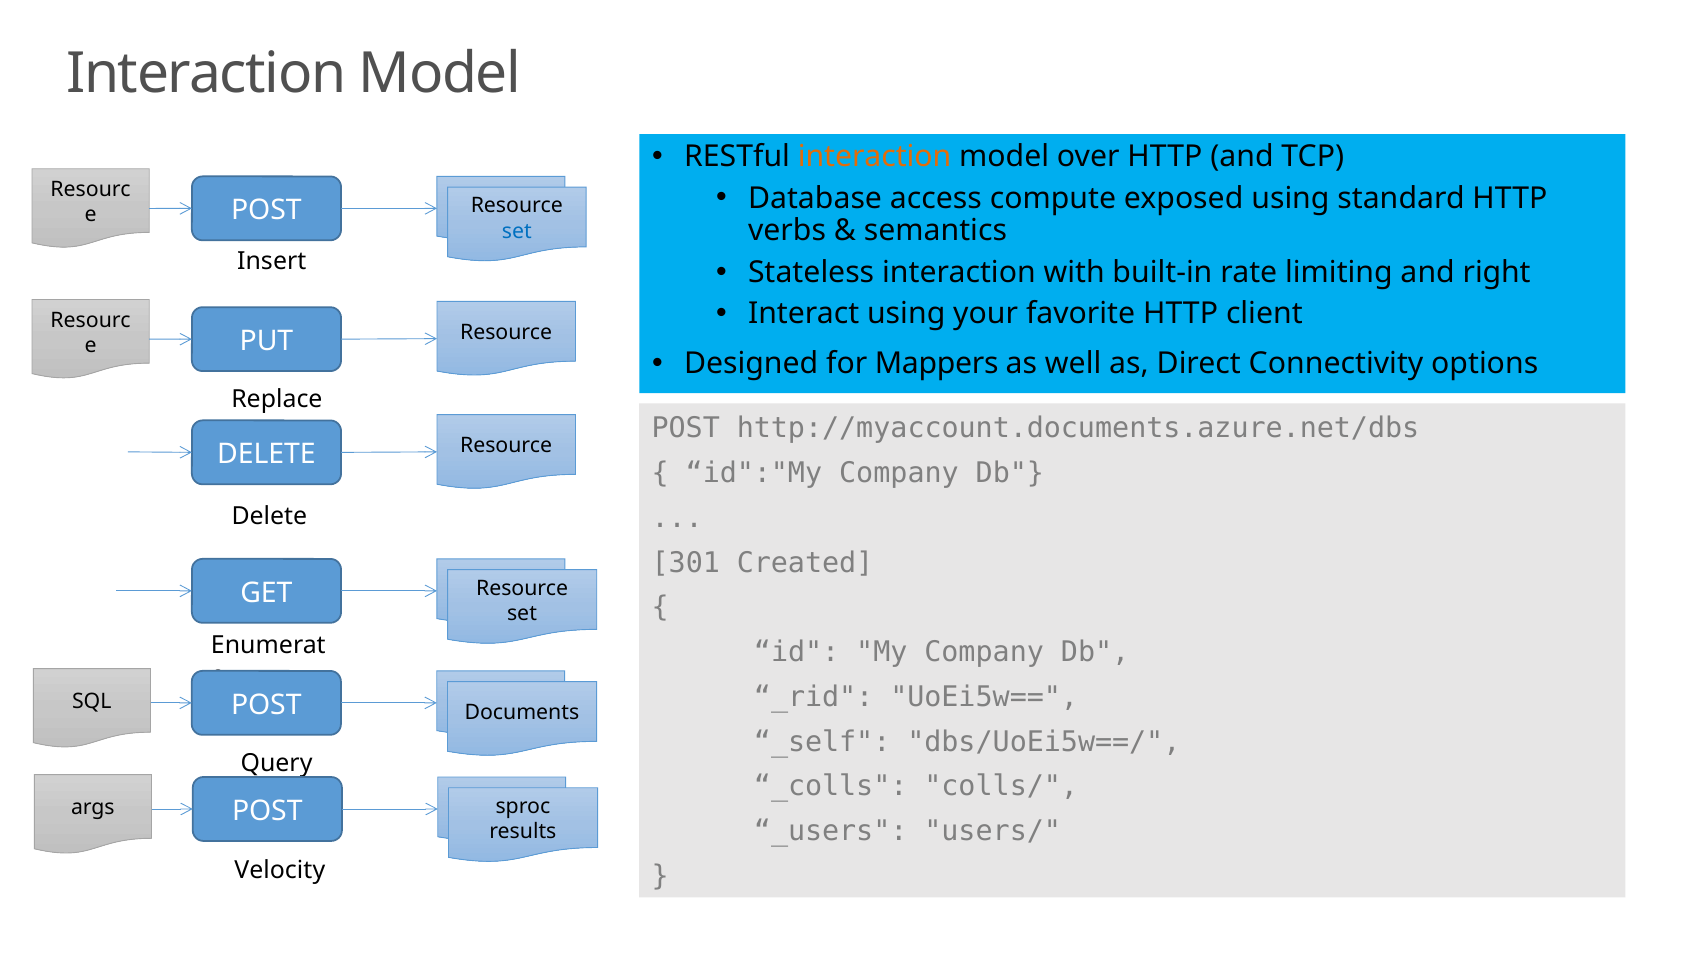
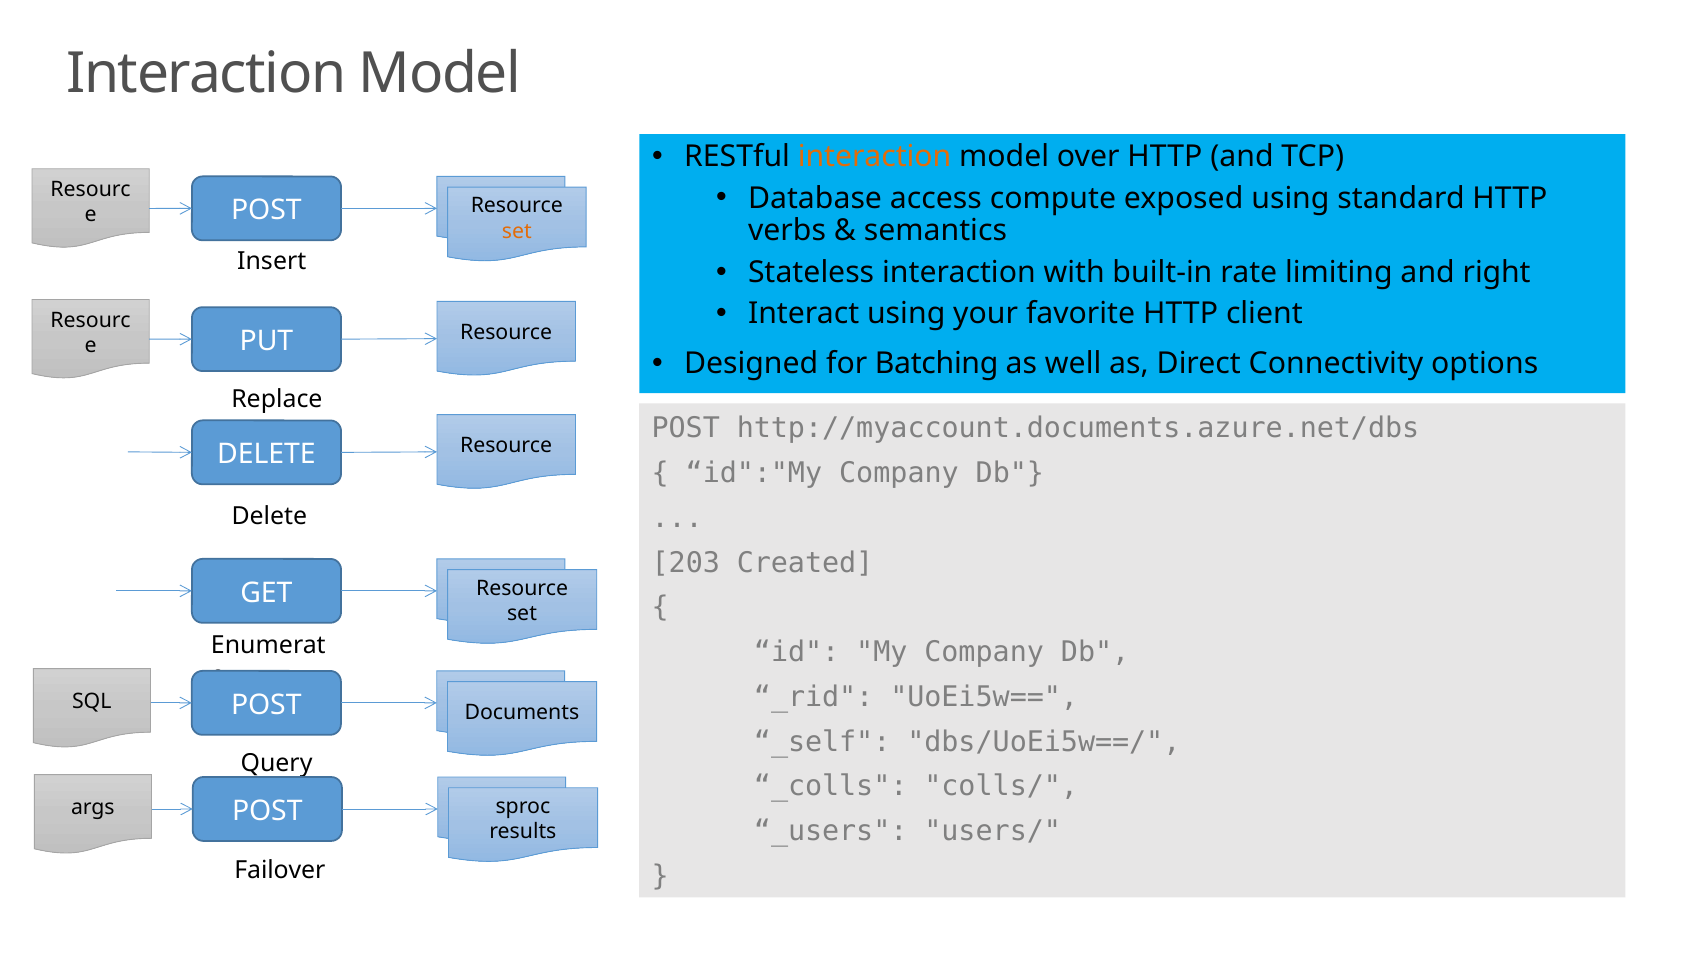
set colour: blue -> orange (517, 231)
Mappers: Mappers -> Batching (937, 364)
301: 301 -> 203 (686, 563)
Velocity: Velocity -> Failover (280, 870)
